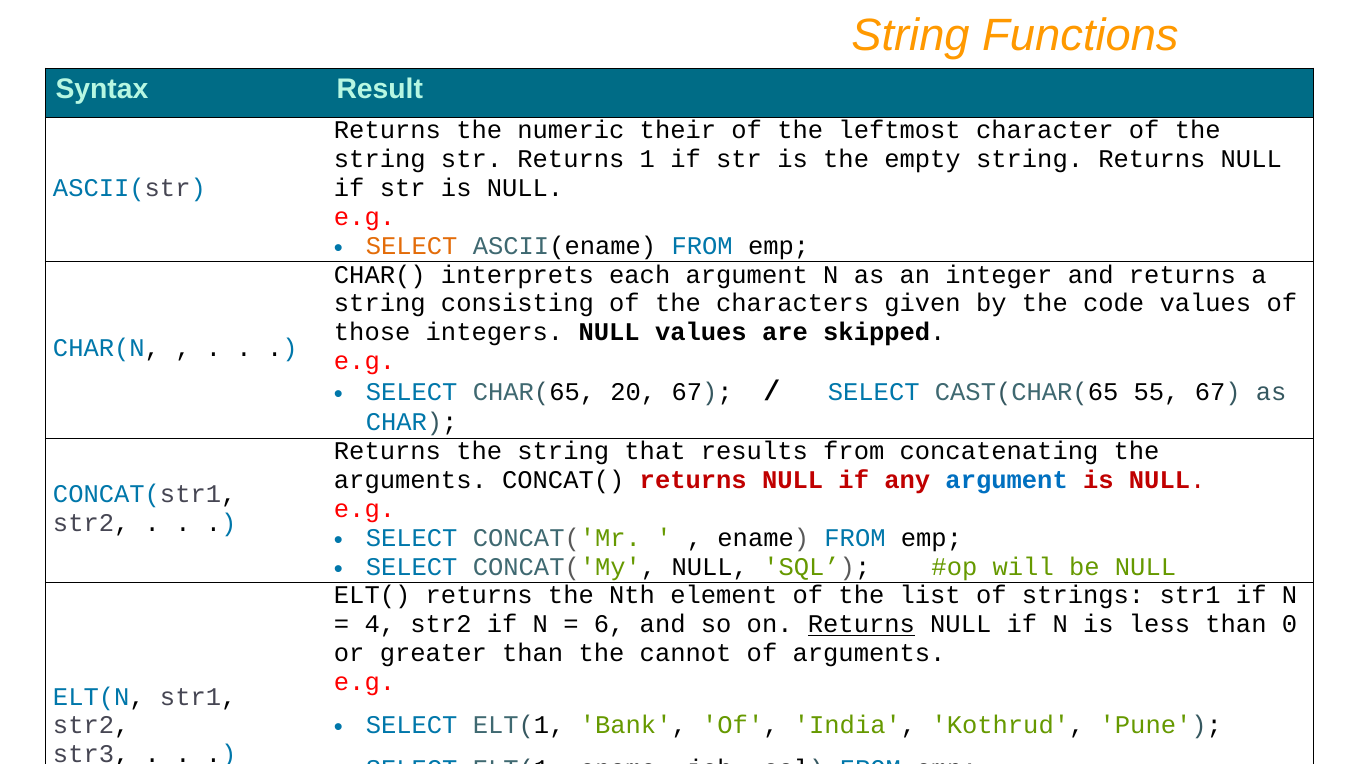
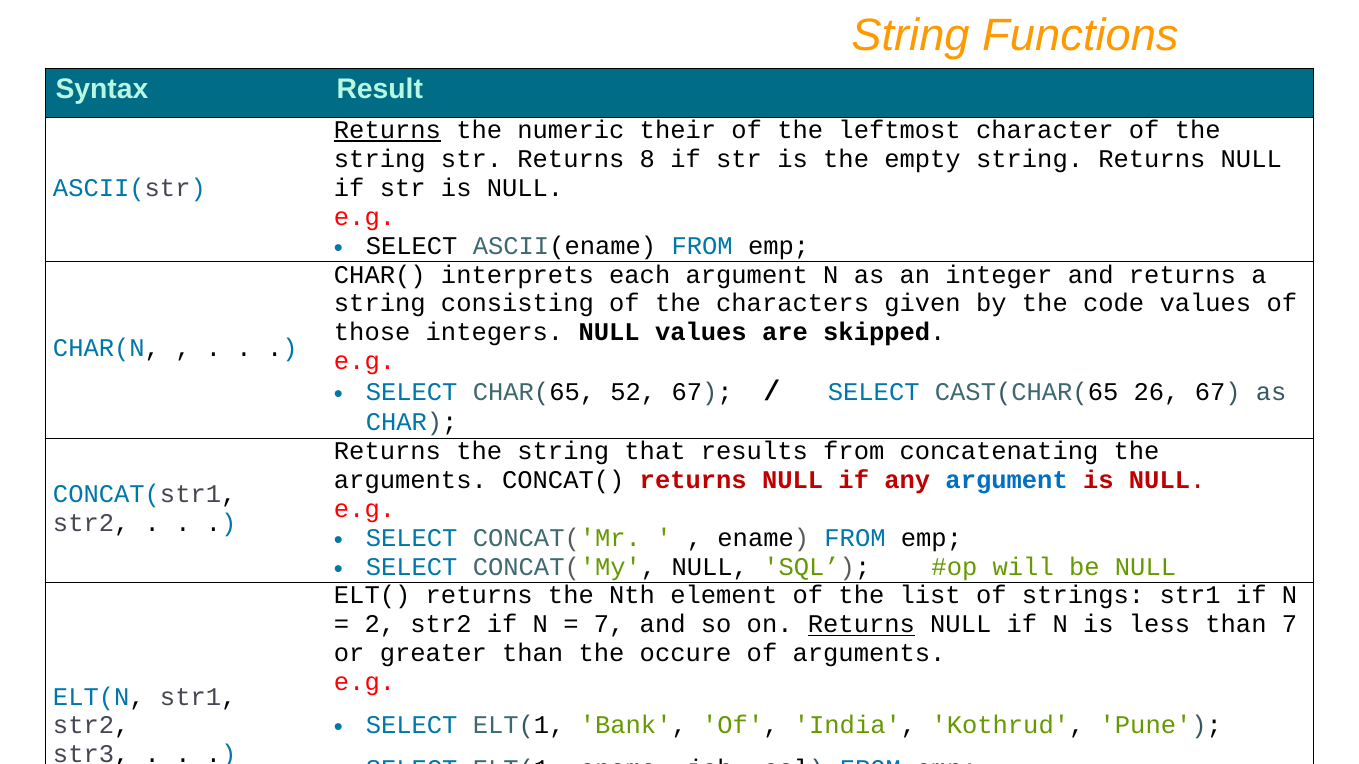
Returns underline: none -> present (387, 130)
1: 1 -> 8 (647, 159)
SELECT colour: orange -> black (412, 246)
20: 20 -> 52 (633, 393)
55: 55 -> 26 (1157, 393)
4: 4 -> 2 (380, 625)
6: 6 -> 7 (609, 625)
than 0: 0 -> 7 (1289, 625)
cannot: cannot -> occure (686, 654)
